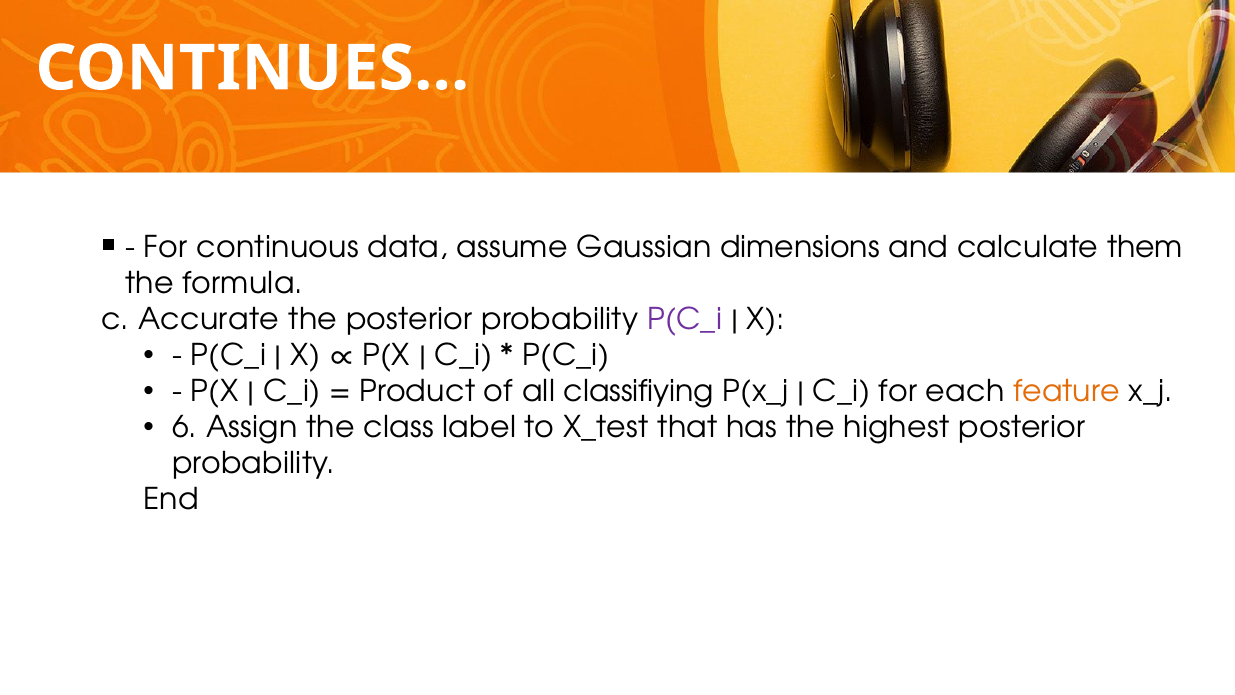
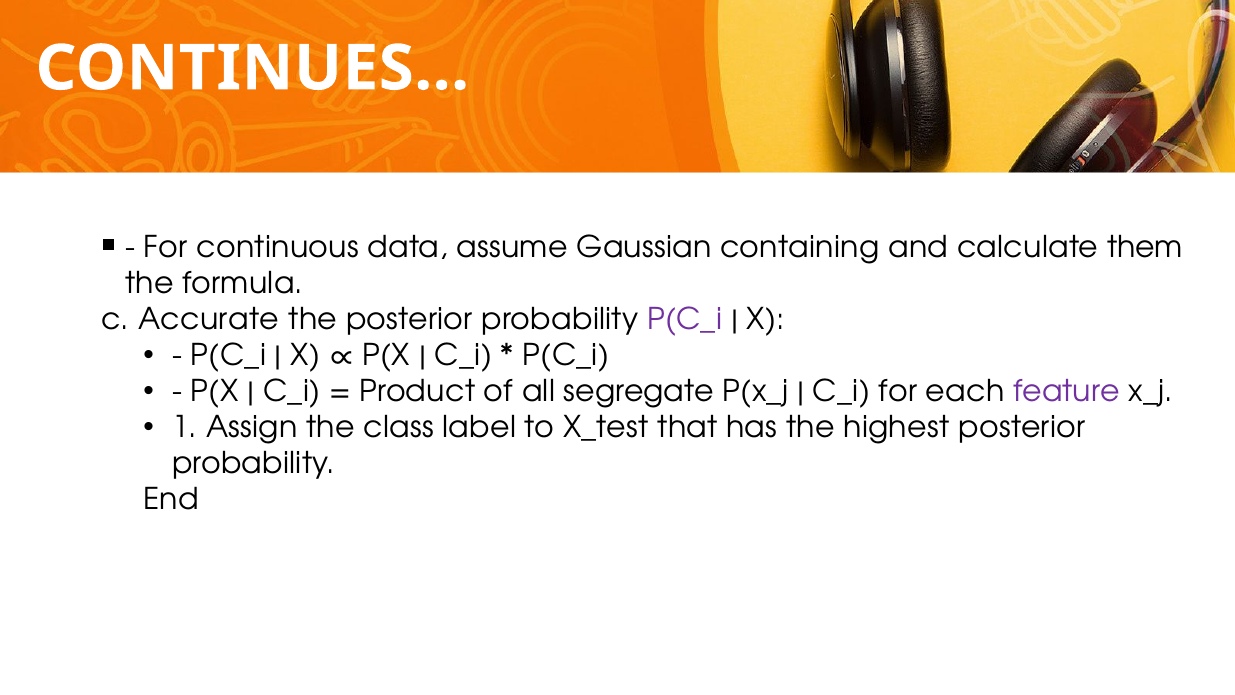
dimensions: dimensions -> containing (800, 248)
classifiying: classifiying -> segregate (639, 392)
feature colour: orange -> purple (1066, 392)
6: 6 -> 1 (185, 428)
